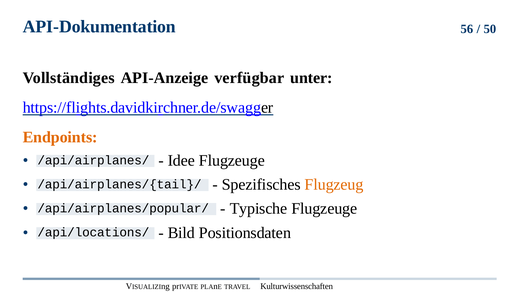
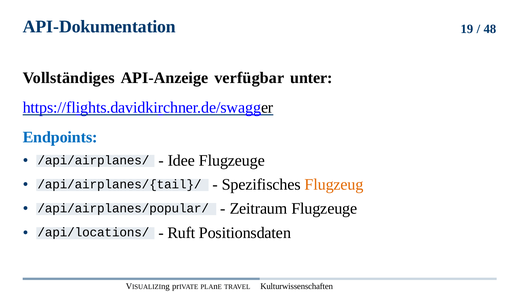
56: 56 -> 19 (467, 29)
50: 50 -> 48 (490, 29)
Endpoints colour: orange -> blue (60, 137)
Typische: Typische -> Zeitraum (258, 208)
Bild: Bild -> Ruft (181, 232)
